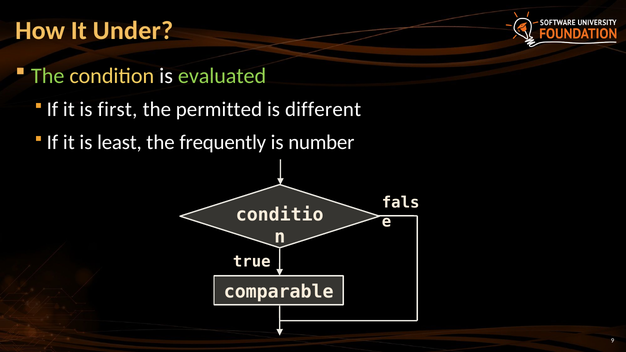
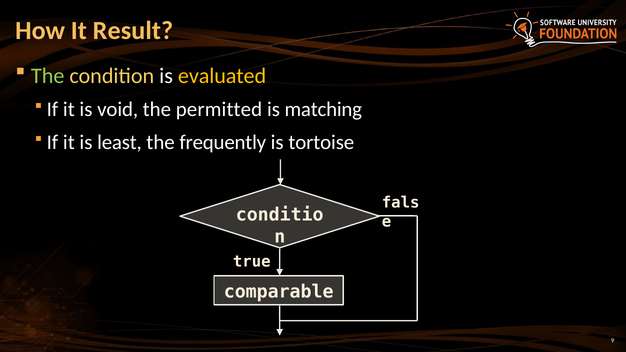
Under: Under -> Result (133, 30)
evaluated colour: light green -> yellow (222, 76)
first: first -> void (118, 109)
different: different -> matching (323, 109)
number: number -> tortoise (321, 142)
